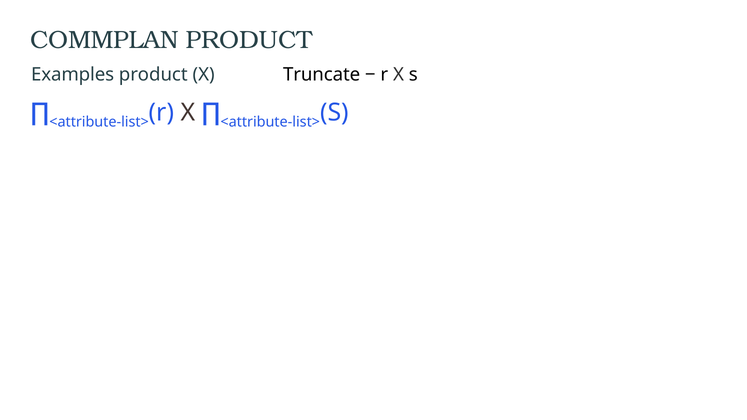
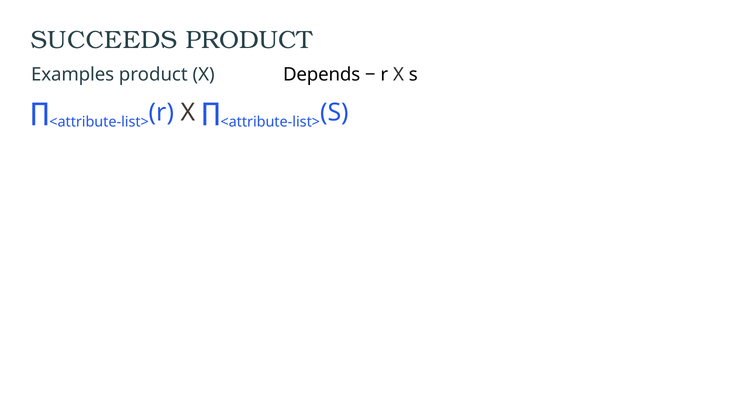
COMMPLAN: COMMPLAN -> SUCCEEDS (104, 40)
Truncate: Truncate -> Depends (322, 74)
